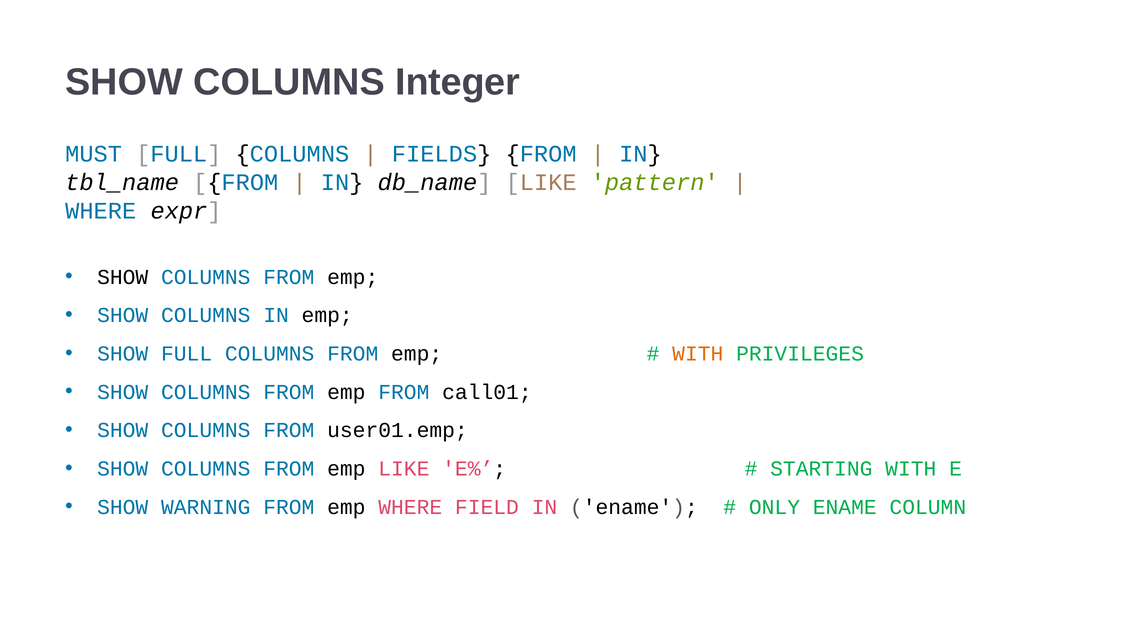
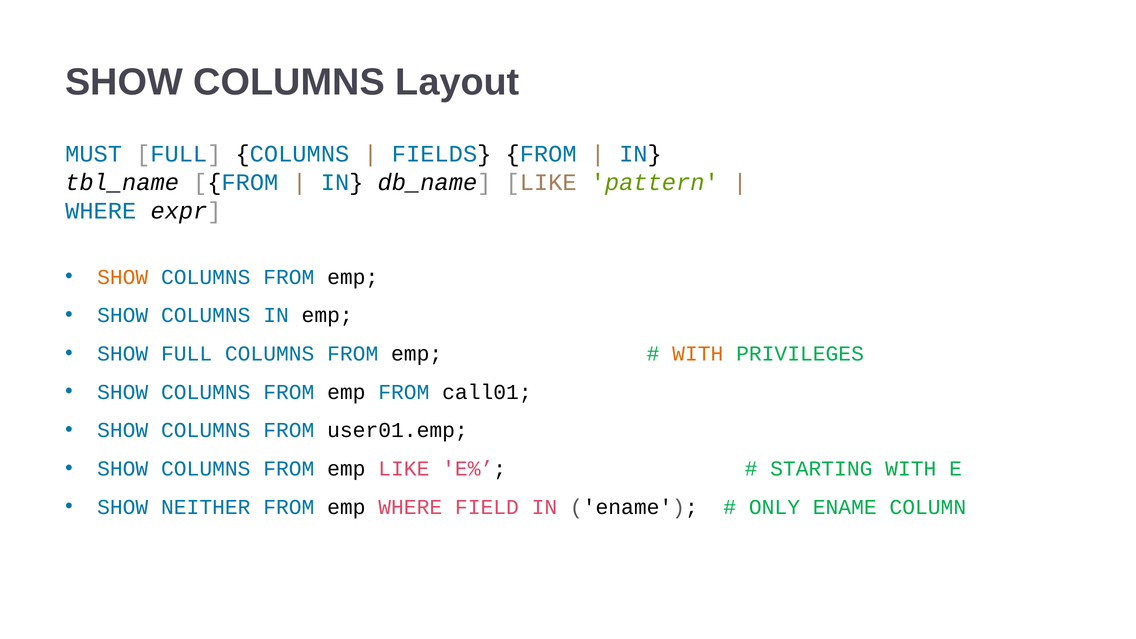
Integer: Integer -> Layout (457, 82)
SHOW colour: black -> orange (123, 277)
WARNING: WARNING -> NEITHER (206, 507)
